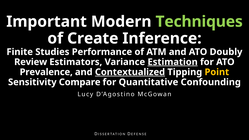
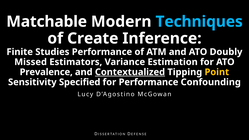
Important: Important -> Matchable (47, 22)
Techniques colour: light green -> light blue (199, 22)
Review: Review -> Missed (31, 62)
Estimation underline: present -> none (173, 62)
Compare: Compare -> Specified (80, 82)
for Quantitative: Quantitative -> Performance (148, 82)
